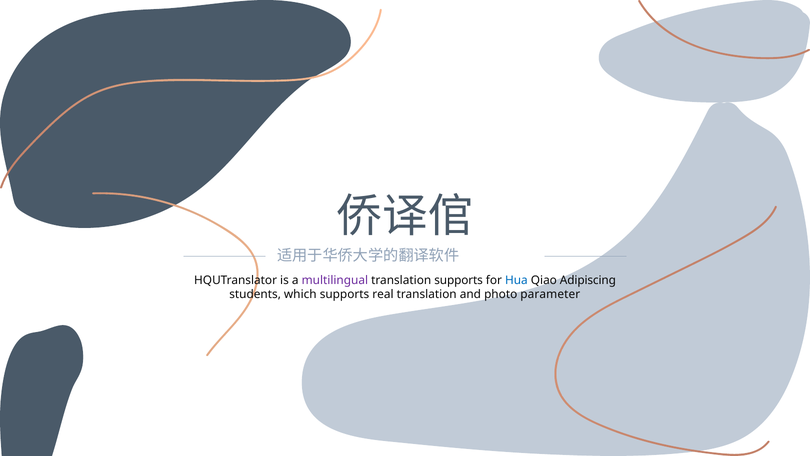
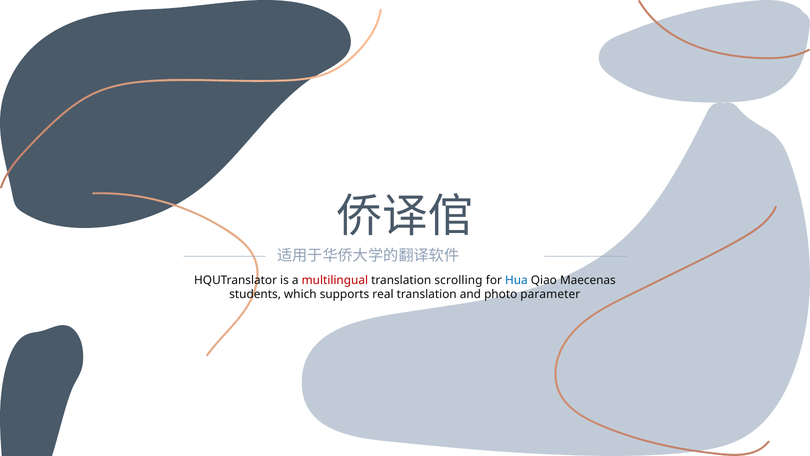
multilingual colour: purple -> red (335, 280)
translation supports: supports -> scrolling (458, 280)
Adipiscing: Adipiscing -> Maecenas (588, 280)
